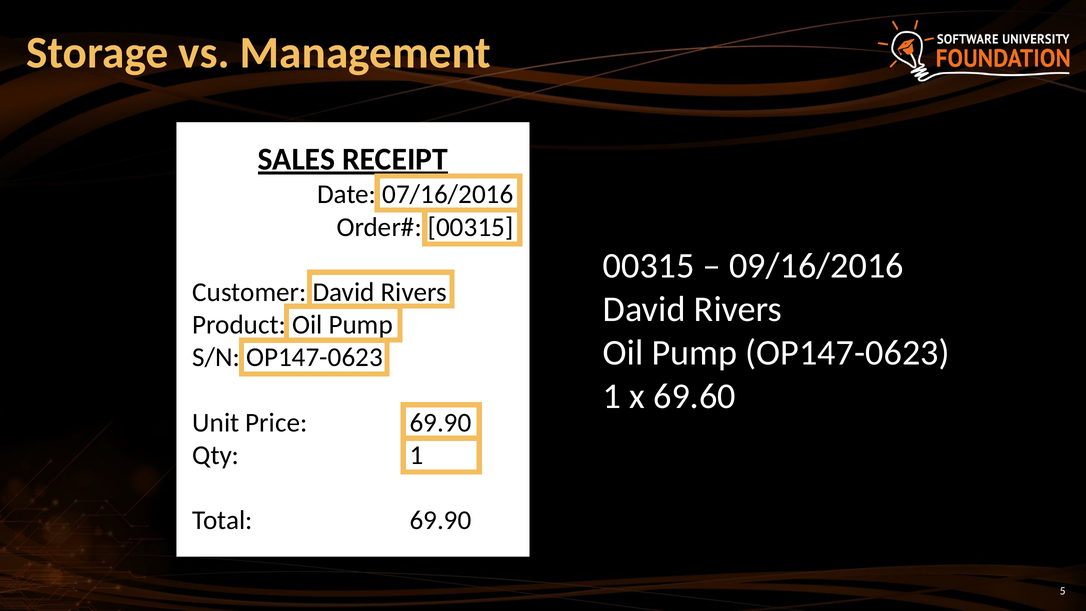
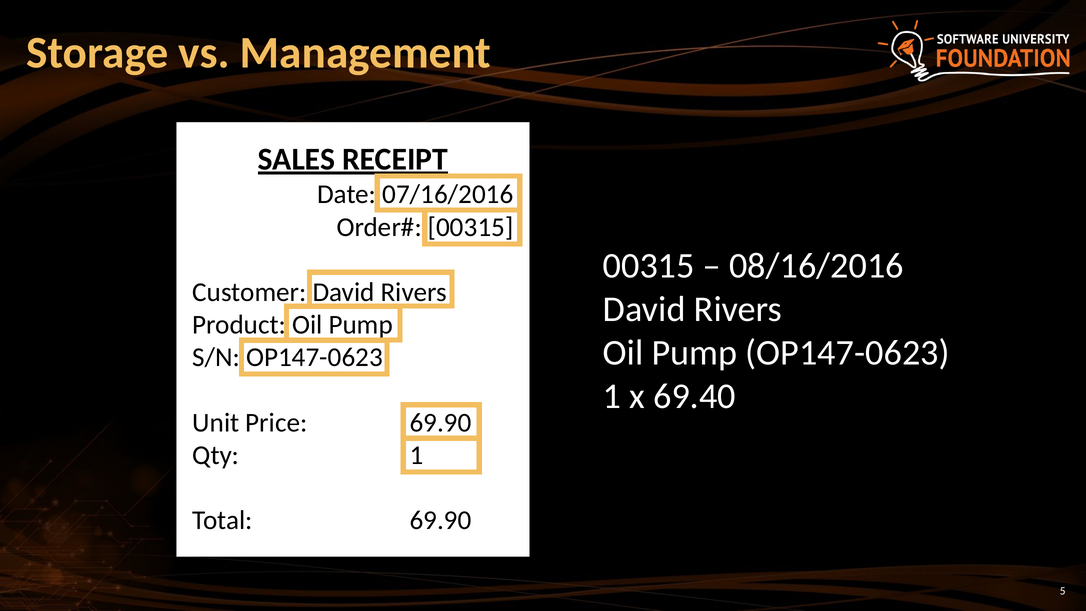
09/16/2016: 09/16/2016 -> 08/16/2016 (816, 266)
69.60: 69.60 -> 69.40 (694, 396)
